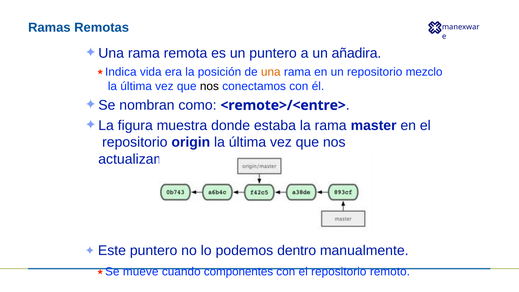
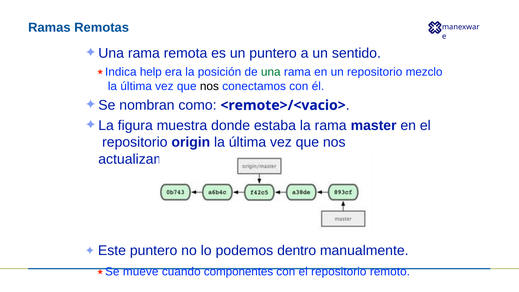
añadira: añadira -> sentido (356, 53)
vida: vida -> help (151, 72)
una colour: orange -> green (271, 72)
<remote>/<entre>: <remote>/<entre> -> <remote>/<vacio> (283, 105)
